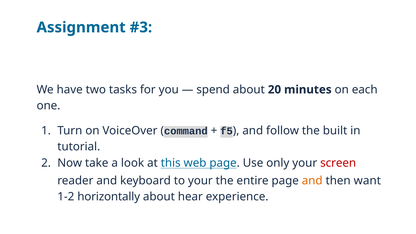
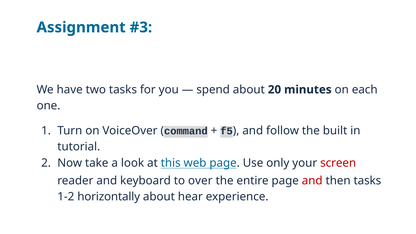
to your: your -> over (200, 181)
and colour: orange -> red (312, 181)
then want: want -> tasks (367, 181)
